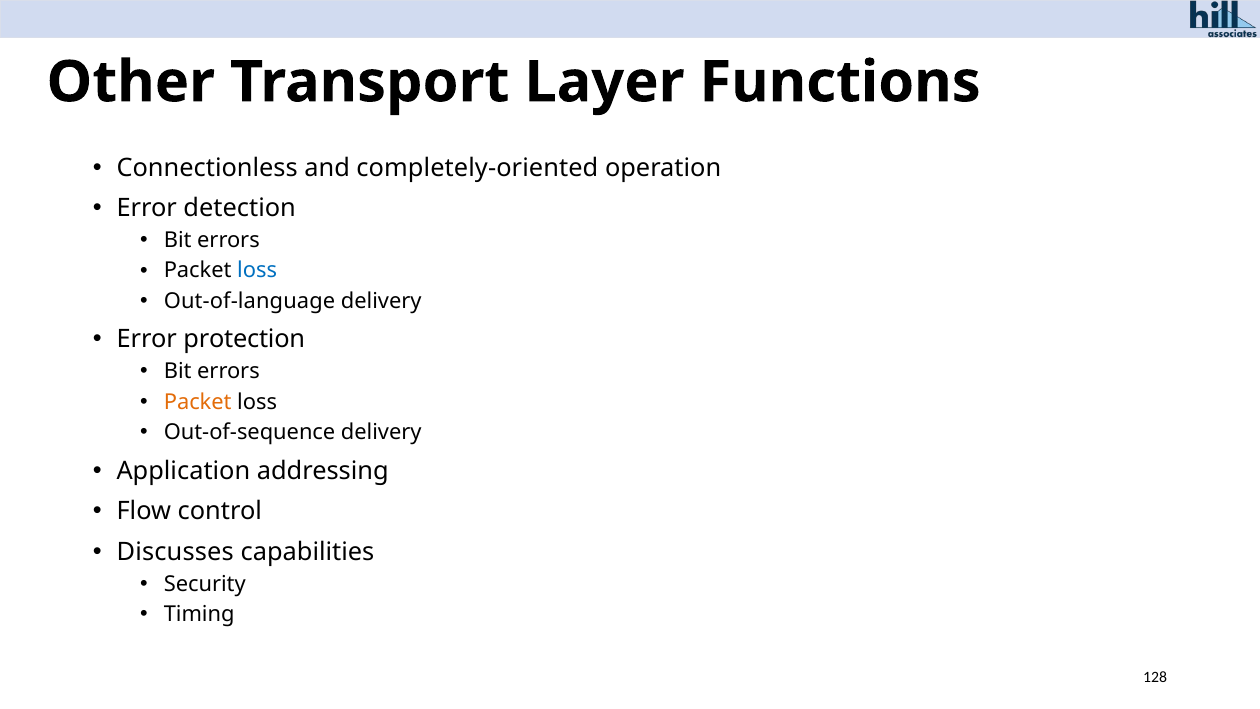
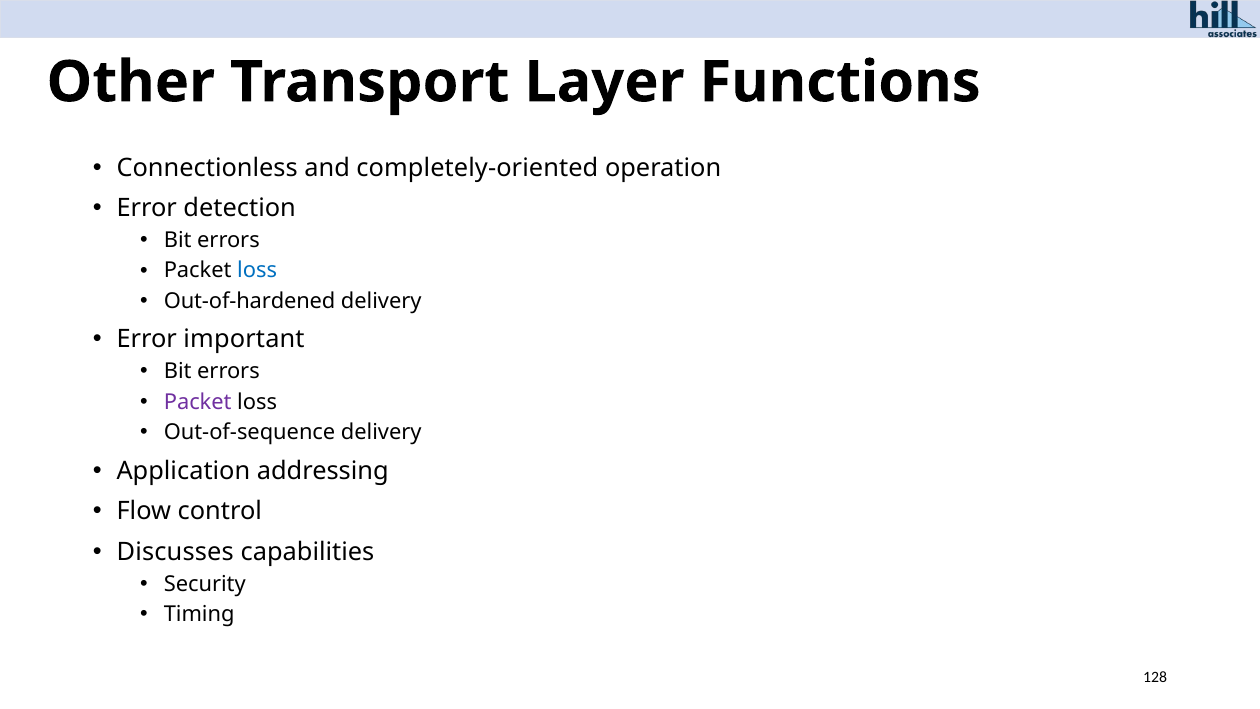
Out-of-language: Out-of-language -> Out-of-hardened (250, 301)
protection: protection -> important (244, 339)
Packet colour: orange -> purple (198, 402)
